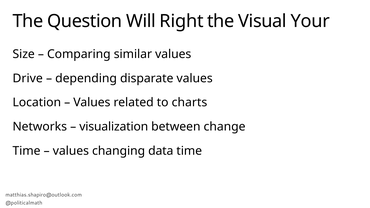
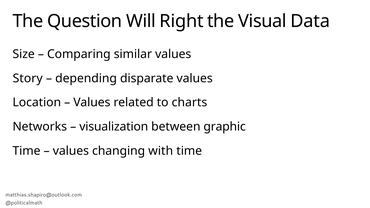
Your: Your -> Data (310, 21)
Drive: Drive -> Story (28, 78)
change: change -> graphic (225, 127)
data: data -> with (161, 151)
